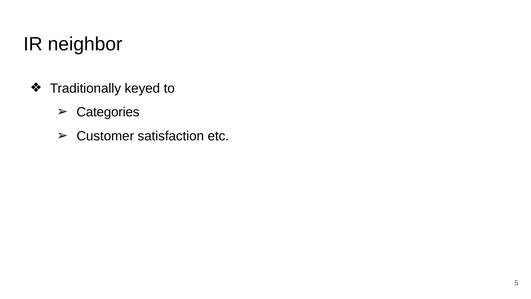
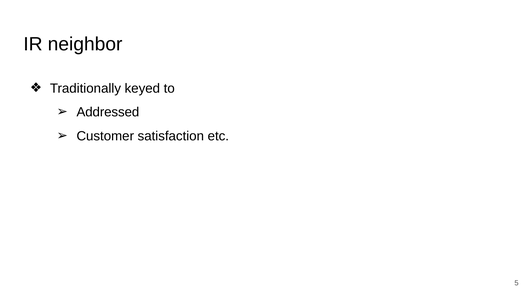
Categories: Categories -> Addressed (108, 112)
